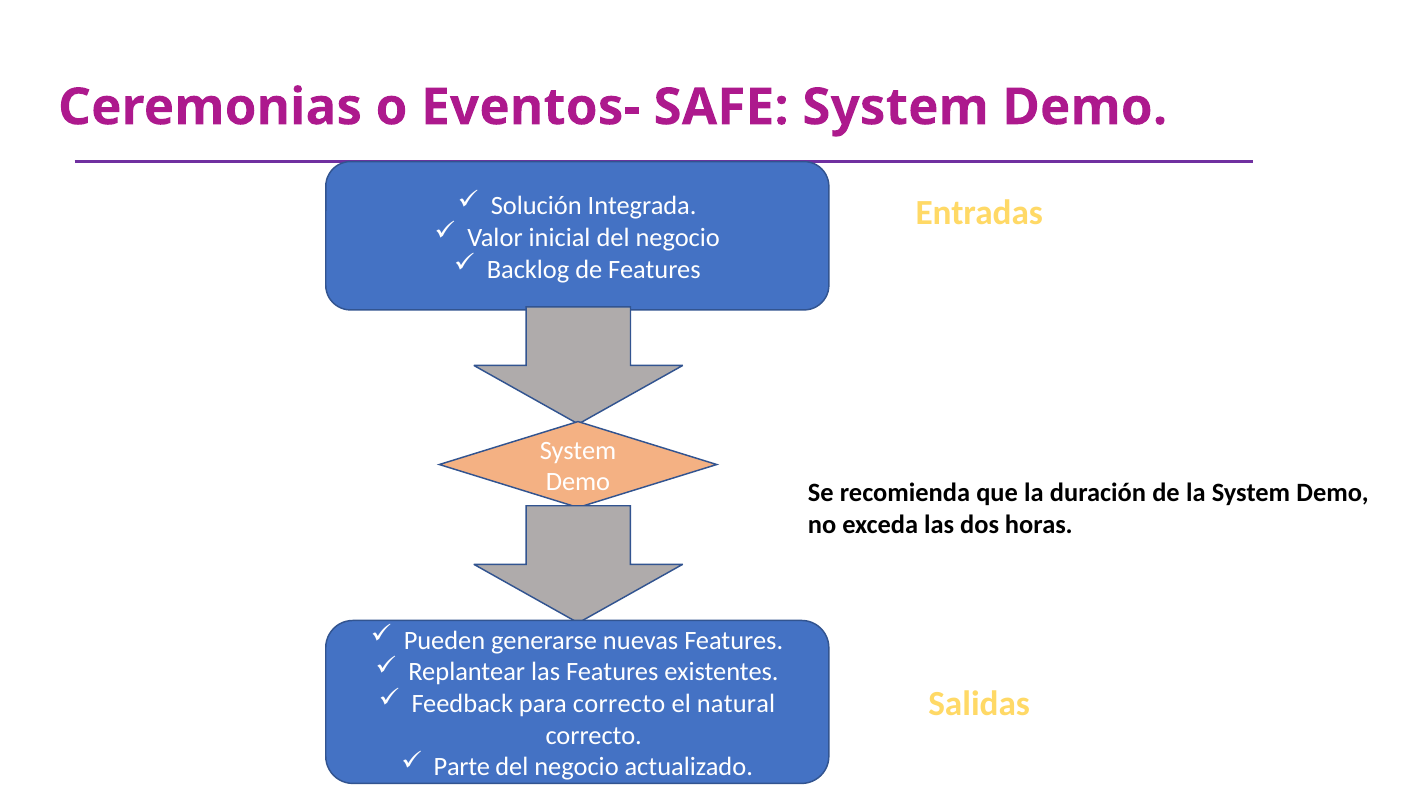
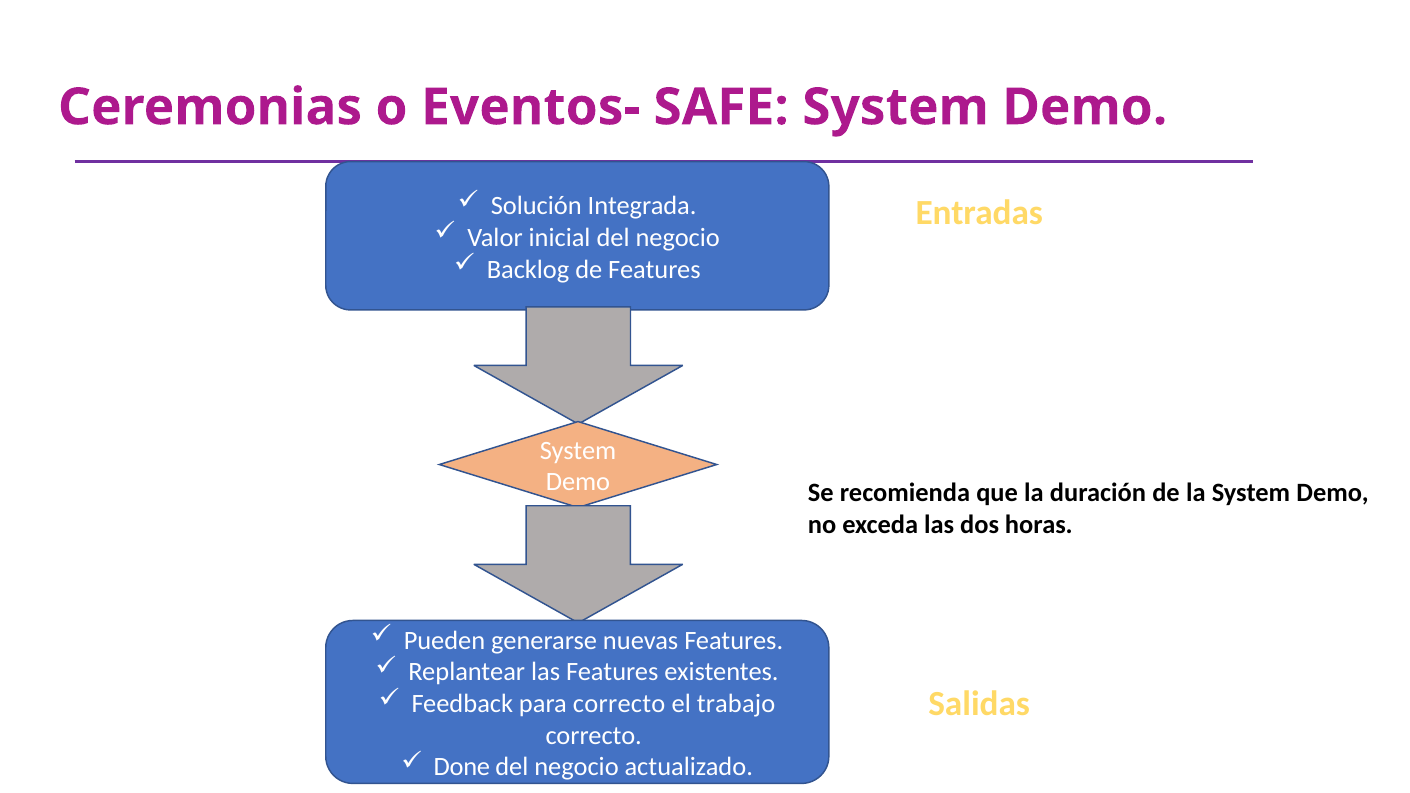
natural: natural -> trabajo (736, 704)
Parte: Parte -> Done (462, 767)
